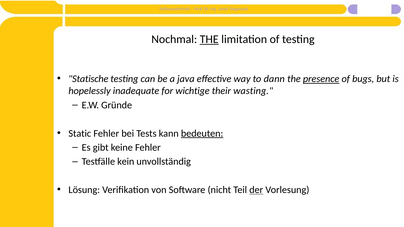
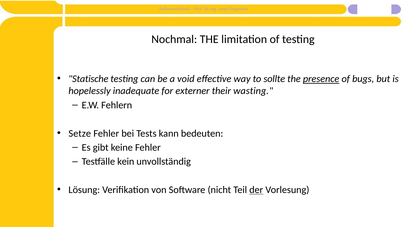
THE underline: present -> none (209, 39)
java: java -> void (186, 79)
dann: dann -> sollte (274, 79)
wichtige: wichtige -> externer (193, 91)
Gründe: Gründe -> Fehlern (117, 105)
Static: Static -> Setze (80, 133)
bedeuten underline: present -> none (202, 133)
